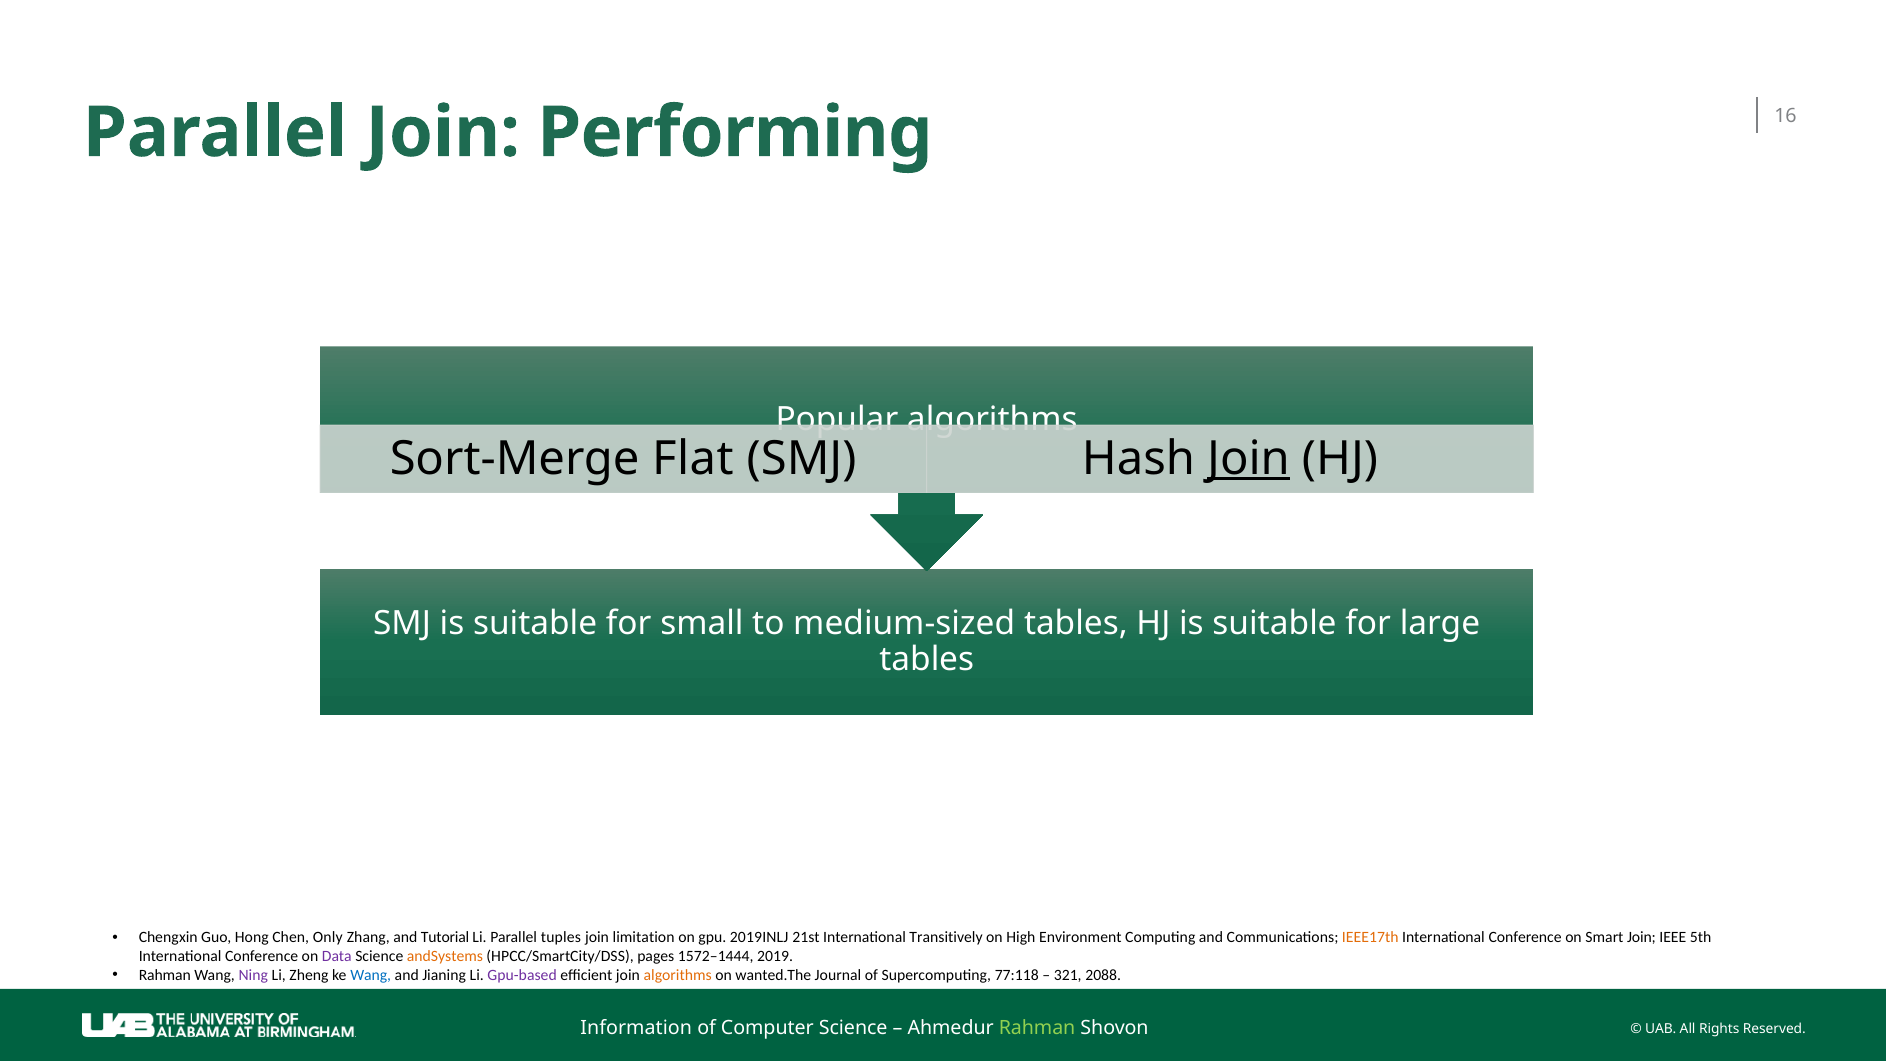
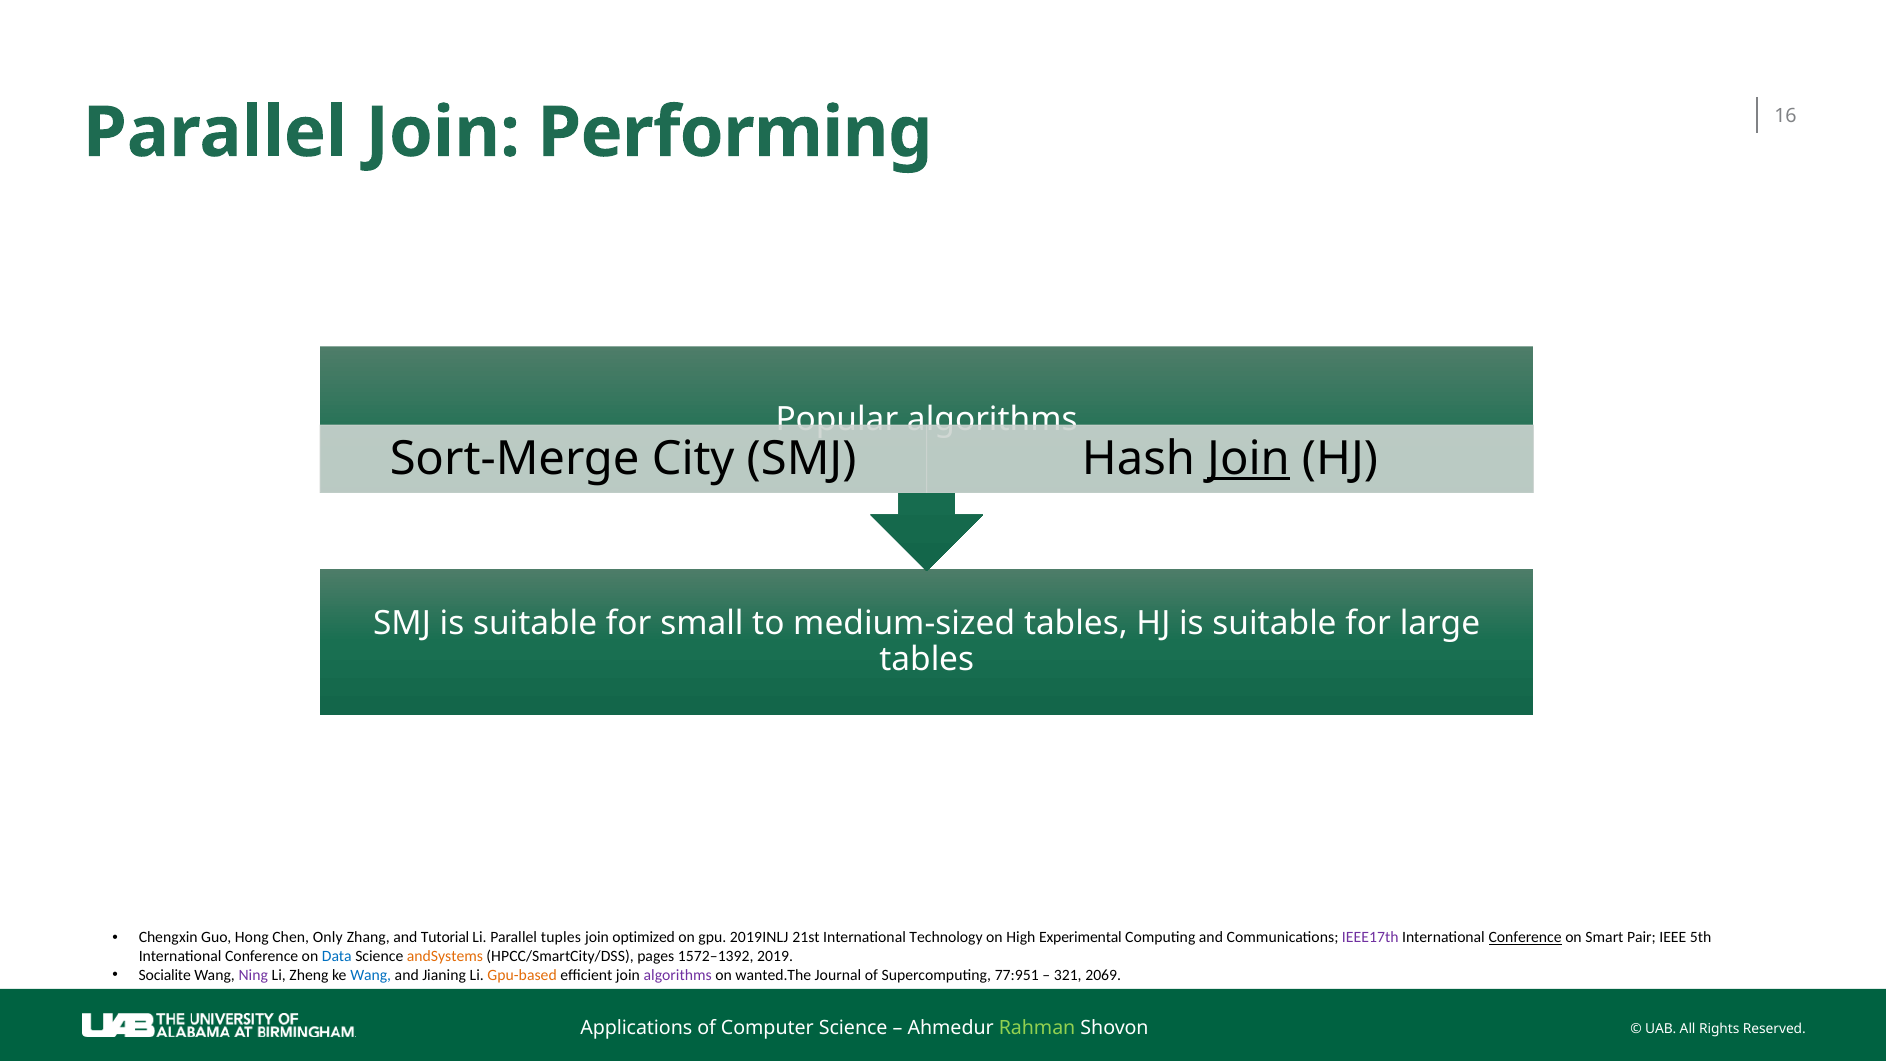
Flat: Flat -> City (693, 458)
limitation: limitation -> optimized (644, 938)
Transitively: Transitively -> Technology (946, 938)
Environment: Environment -> Experimental (1080, 938)
IEEE17th colour: orange -> purple (1370, 938)
Conference underline: none -> present (1525, 938)
Smart Join: Join -> Pair (1641, 938)
Data colour: purple -> blue (337, 957)
1572–1444: 1572–1444 -> 1572–1392 (716, 957)
Rahman: Rahman -> Socialite (165, 975)
Gpu-based colour: purple -> orange (522, 975)
algorithms colour: orange -> purple (678, 975)
77:118: 77:118 -> 77:951 (1017, 975)
2088: 2088 -> 2069 (1103, 975)
Information: Information -> Applications (636, 1028)
